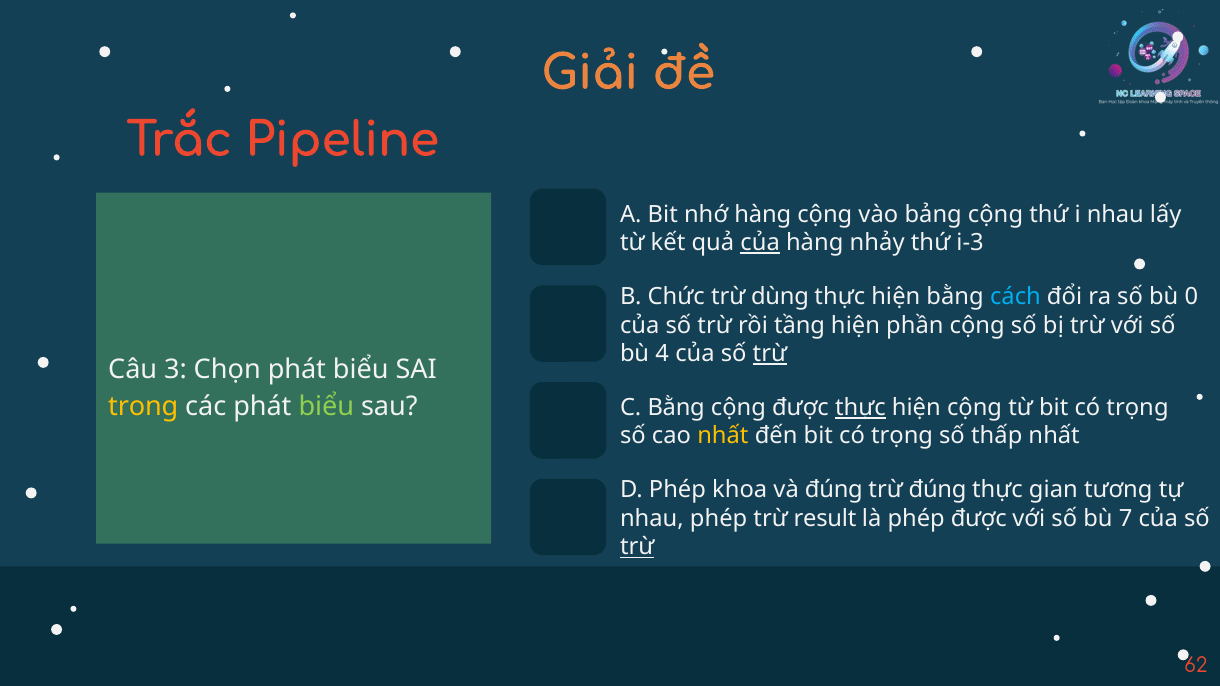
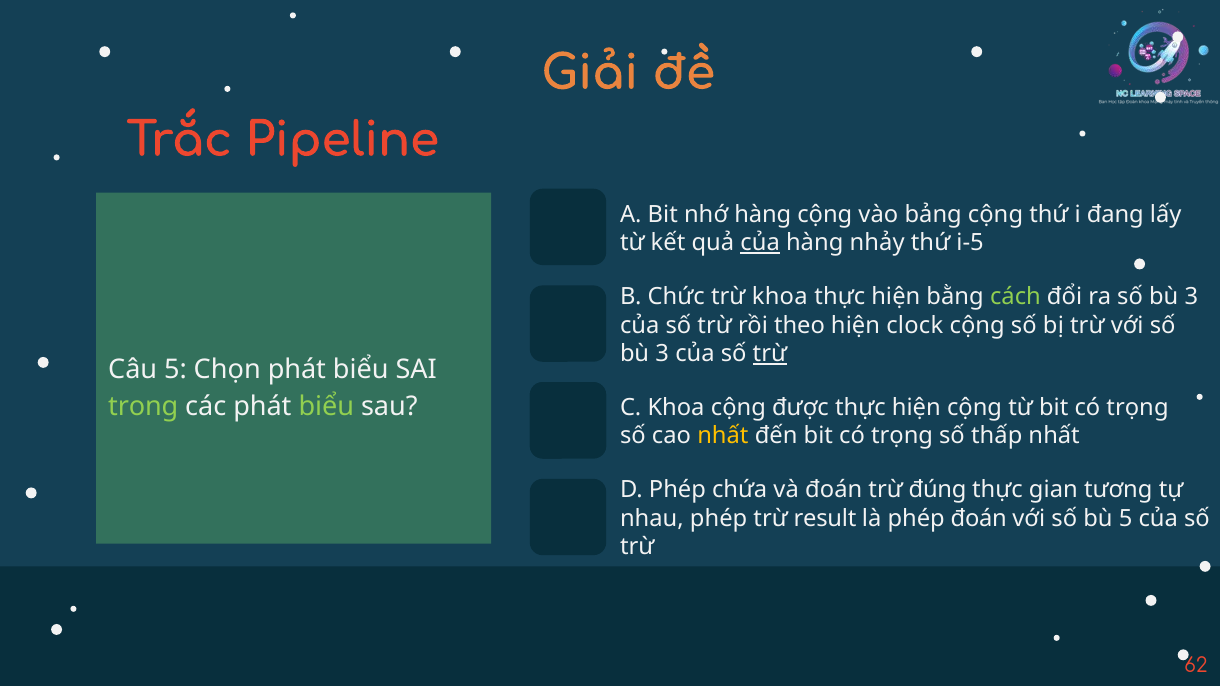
i nhau: nhau -> đang (1115, 214)
i-3: i-3 -> i-5 (970, 243)
trừ dùng: dùng -> khoa (780, 297)
cách colour: light blue -> light green (1015, 297)
ra số bù 0: 0 -> 3 (1191, 297)
tầng: tầng -> theo (799, 325)
phần: phần -> clock (915, 325)
4: 4 -> 3 (662, 354)
Câu 3: 3 -> 5 (175, 370)
trong colour: yellow -> light green (143, 407)
C Bằng: Bằng -> Khoa (676, 408)
thực underline: present -> none (860, 408)
khoa: khoa -> chứa (740, 490)
và đúng: đúng -> đoán (834, 490)
phép được: được -> đoán (979, 519)
bù 7: 7 -> 5 (1126, 519)
trừ underline: present -> none (637, 547)
